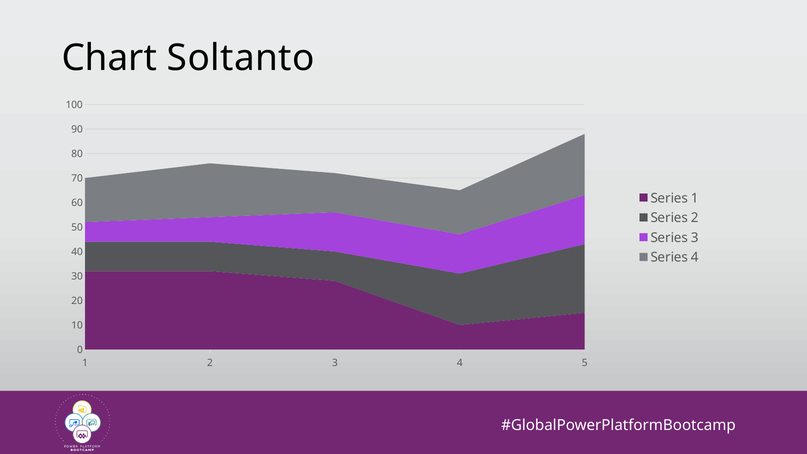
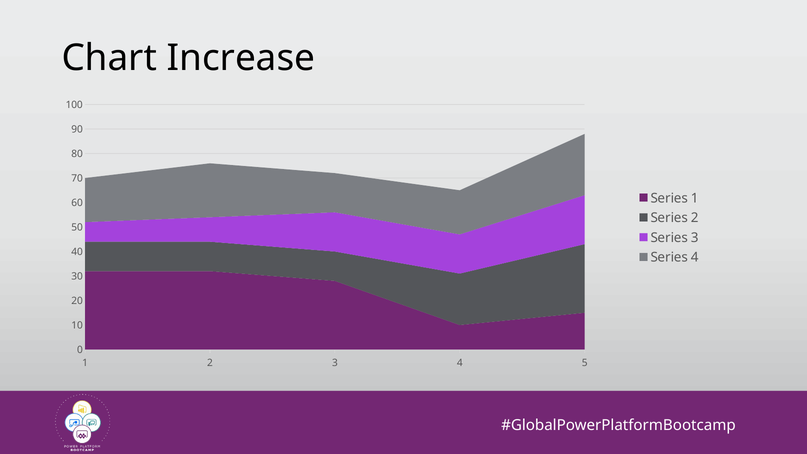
Soltanto: Soltanto -> Increase (241, 58)
